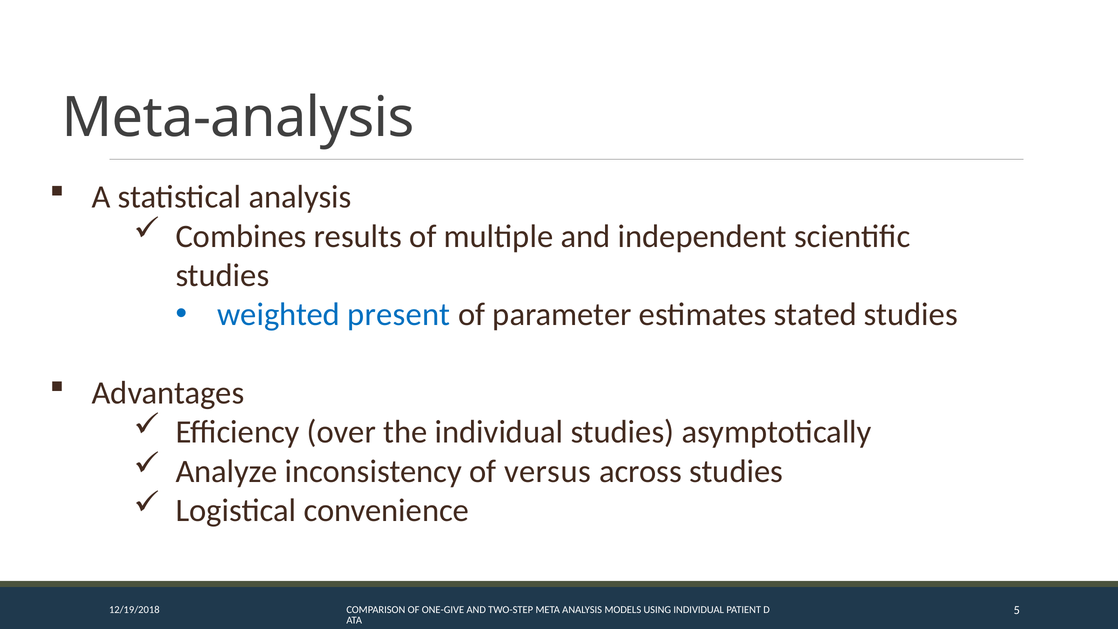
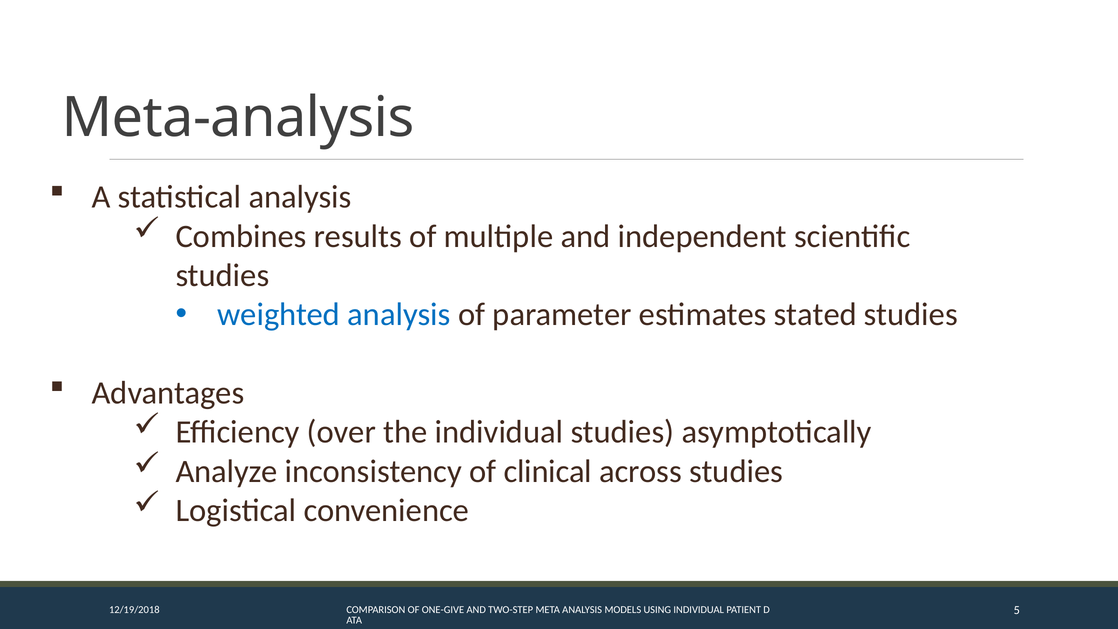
weighted present: present -> analysis (399, 315)
versus: versus -> clinical (548, 471)
